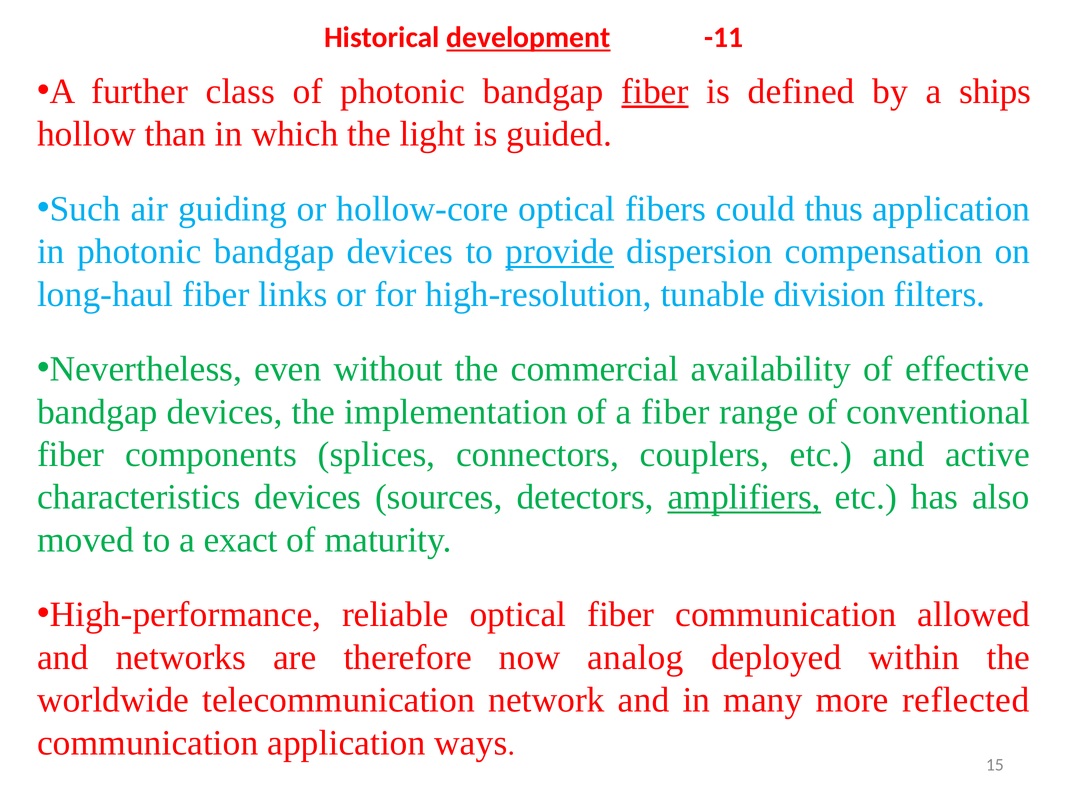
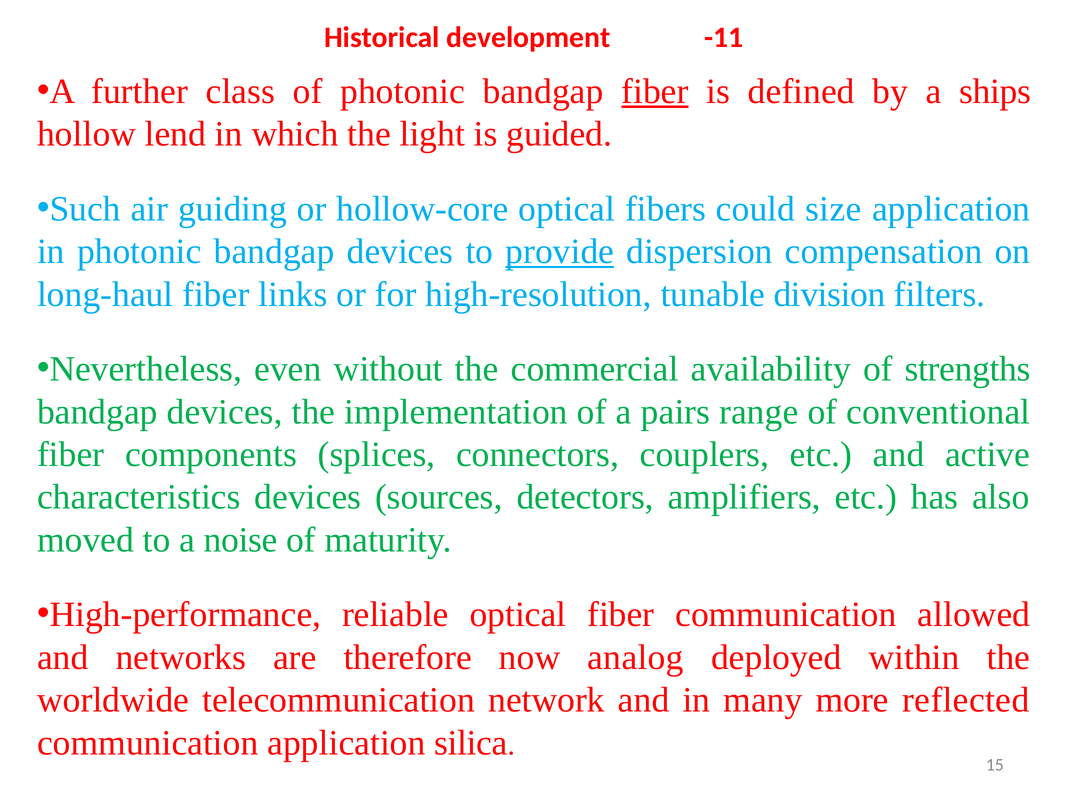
development underline: present -> none (528, 38)
than: than -> lend (175, 134)
thus: thus -> size (833, 209)
effective: effective -> strengths (968, 369)
a fiber: fiber -> pairs (676, 412)
amplifiers underline: present -> none (744, 497)
exact: exact -> noise (241, 540)
ways: ways -> silica (471, 743)
